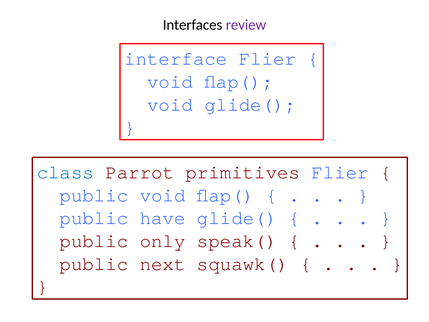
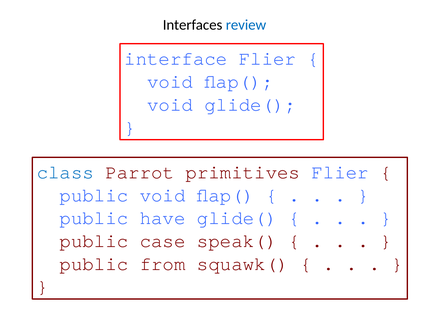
review colour: purple -> blue (246, 25)
only: only -> case (163, 241)
next: next -> from (163, 264)
